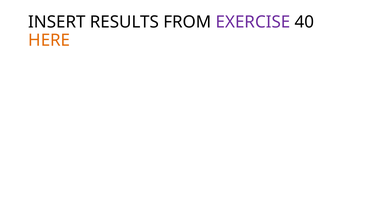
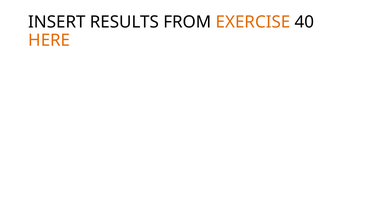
EXERCISE colour: purple -> orange (253, 22)
